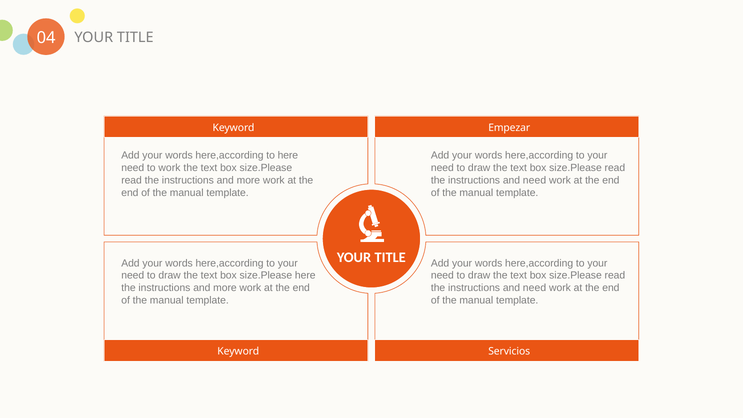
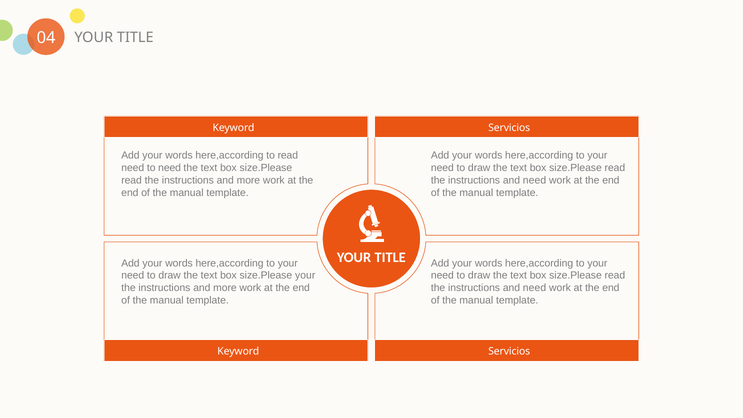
Empezar: Empezar -> Servicios (509, 128)
to here: here -> read (288, 155)
to work: work -> need (170, 168)
size.Please here: here -> your (305, 275)
